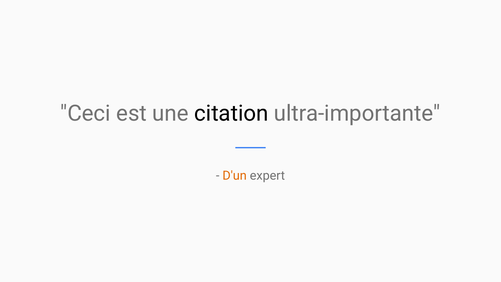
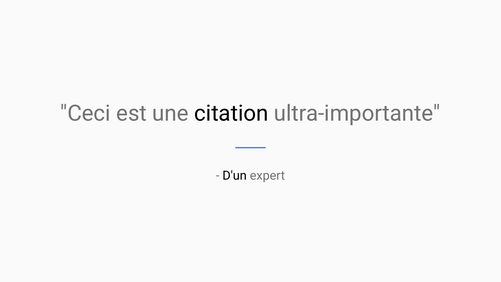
D'un colour: orange -> black (235, 176)
